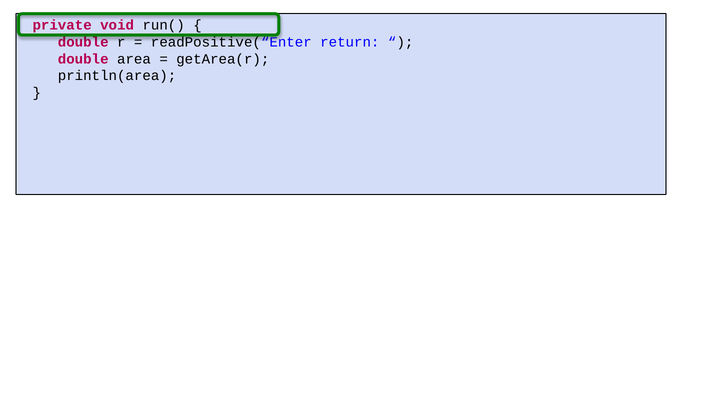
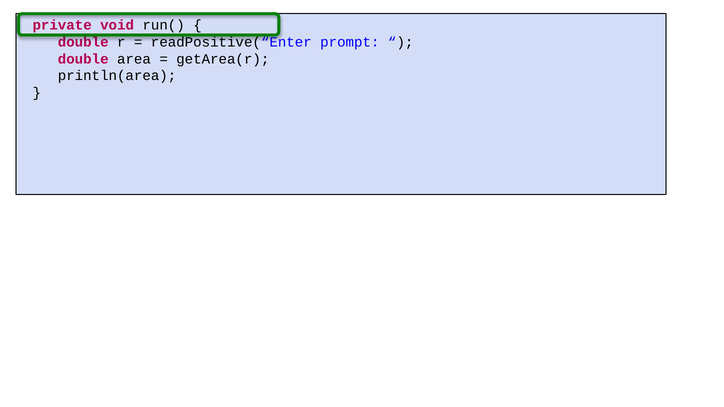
return: return -> prompt (350, 42)
